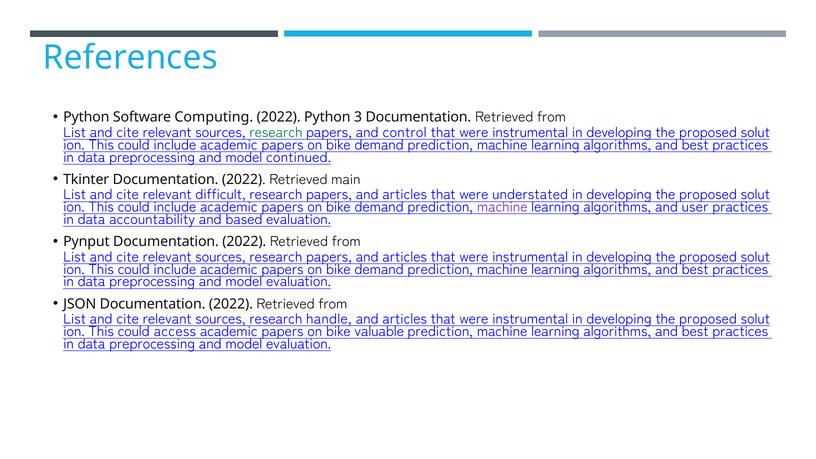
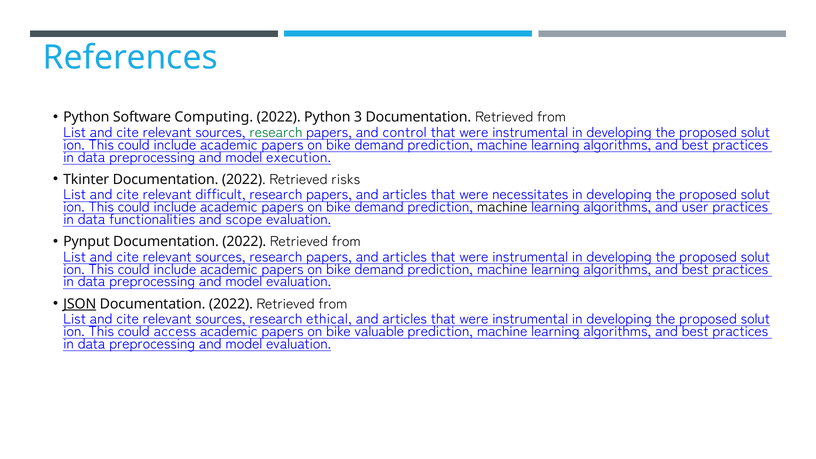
continued: continued -> execution (299, 157)
main: main -> risks (346, 180)
understated: understated -> necessitates (530, 195)
machine colour: purple -> black (502, 207)
accountability: accountability -> functionalities (152, 220)
based: based -> scope (244, 220)
JSON underline: none -> present (80, 304)
handle: handle -> ethical (329, 319)
